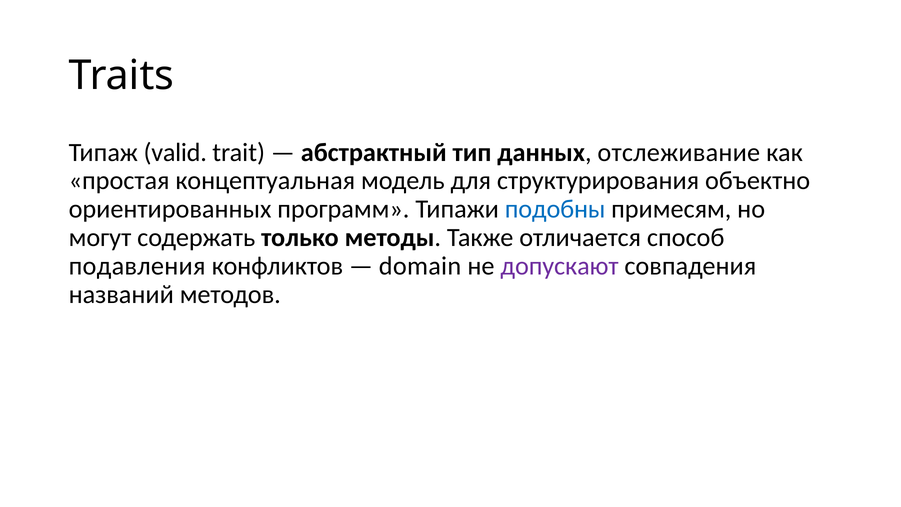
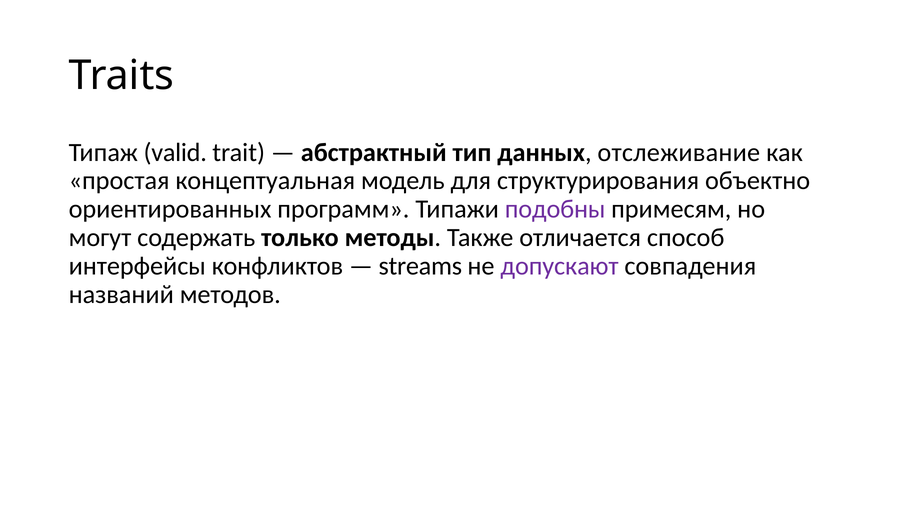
подобны colour: blue -> purple (555, 209)
подавления: подавления -> интерфейсы (137, 266)
domain: domain -> streams (420, 266)
